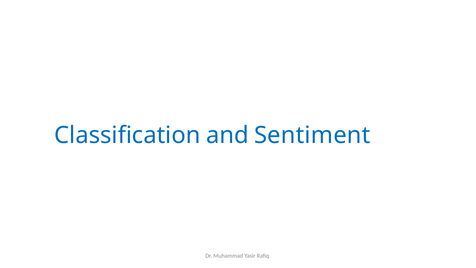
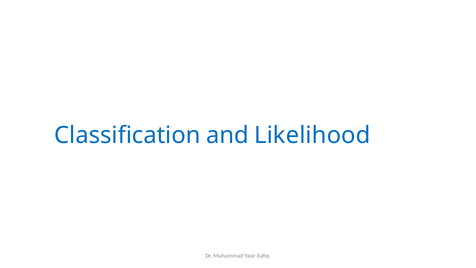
Sentiment: Sentiment -> Likelihood (312, 135)
